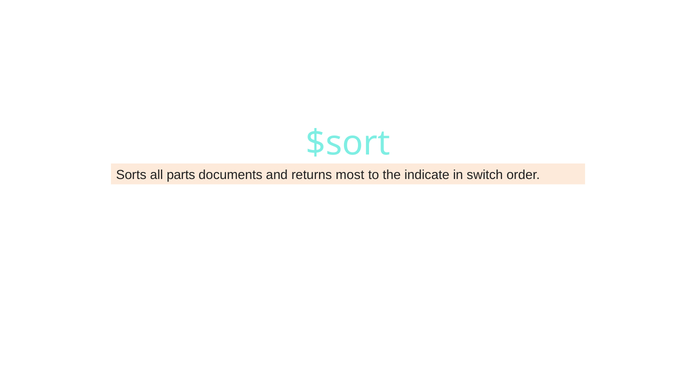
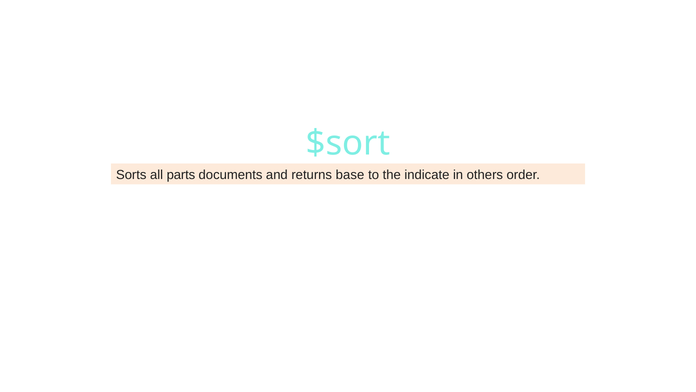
most: most -> base (350, 175)
switch: switch -> others (485, 175)
